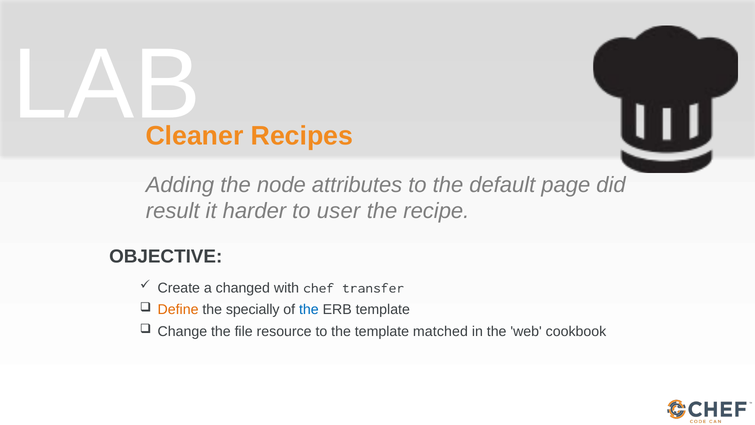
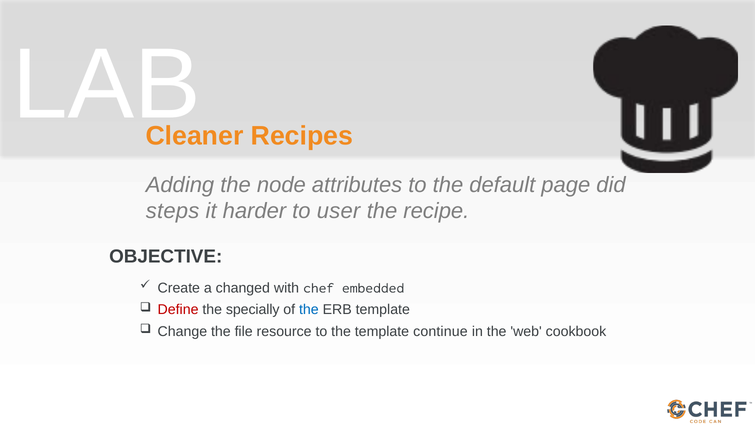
result: result -> steps (173, 211)
transfer: transfer -> embedded (373, 288)
Define colour: orange -> red (178, 309)
matched: matched -> continue (440, 331)
